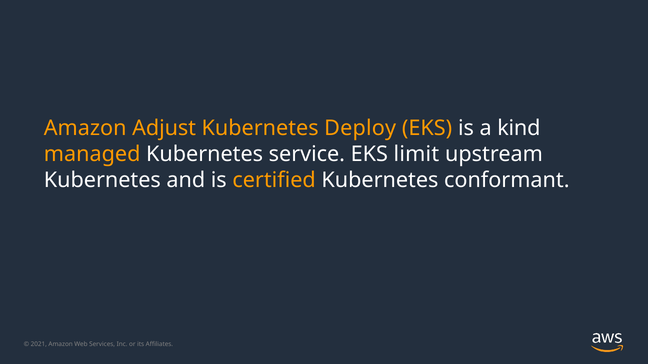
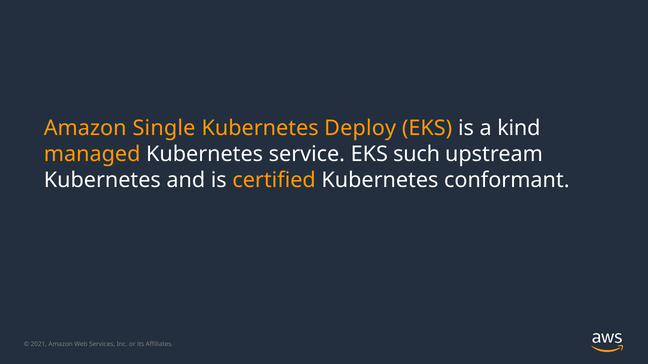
Adjust: Adjust -> Single (164, 128)
limit: limit -> such (417, 154)
